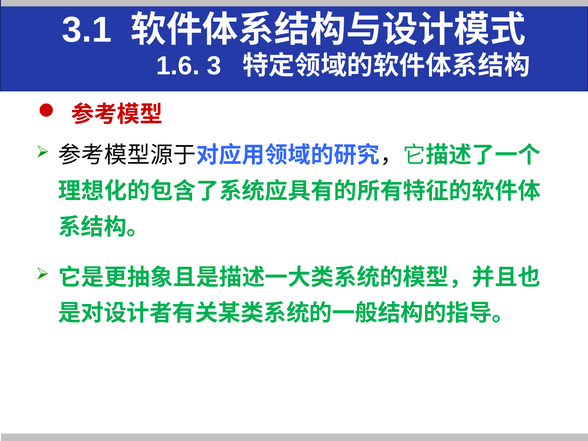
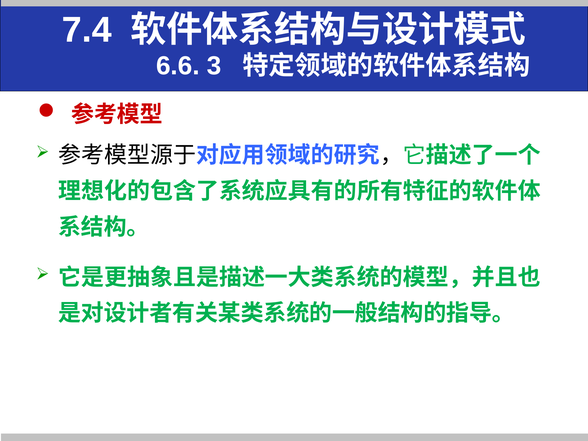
3.1: 3.1 -> 7.4 (87, 30)
1.6: 1.6 -> 6.6 (178, 66)
